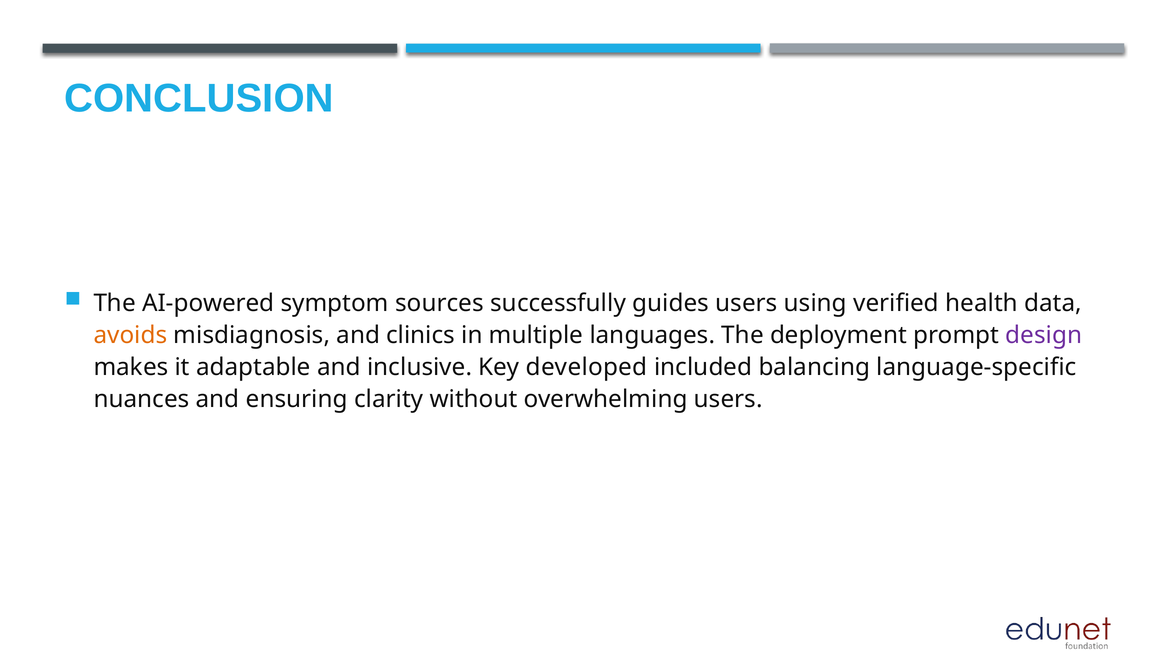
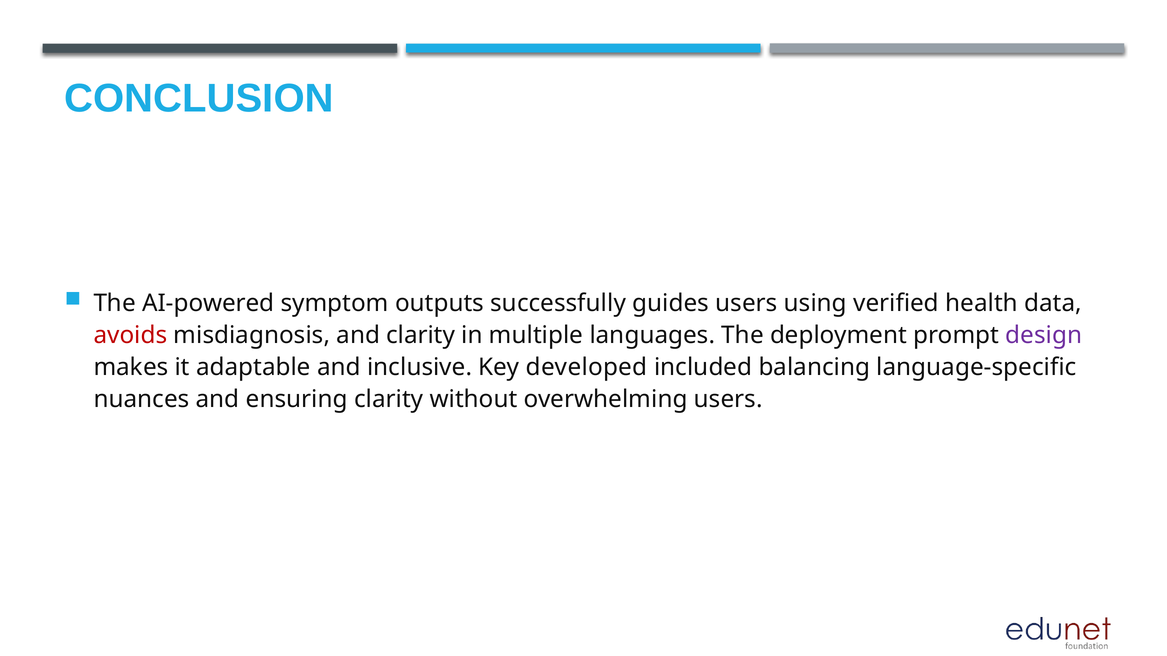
sources: sources -> outputs (440, 303)
avoids colour: orange -> red (130, 335)
and clinics: clinics -> clarity (421, 335)
